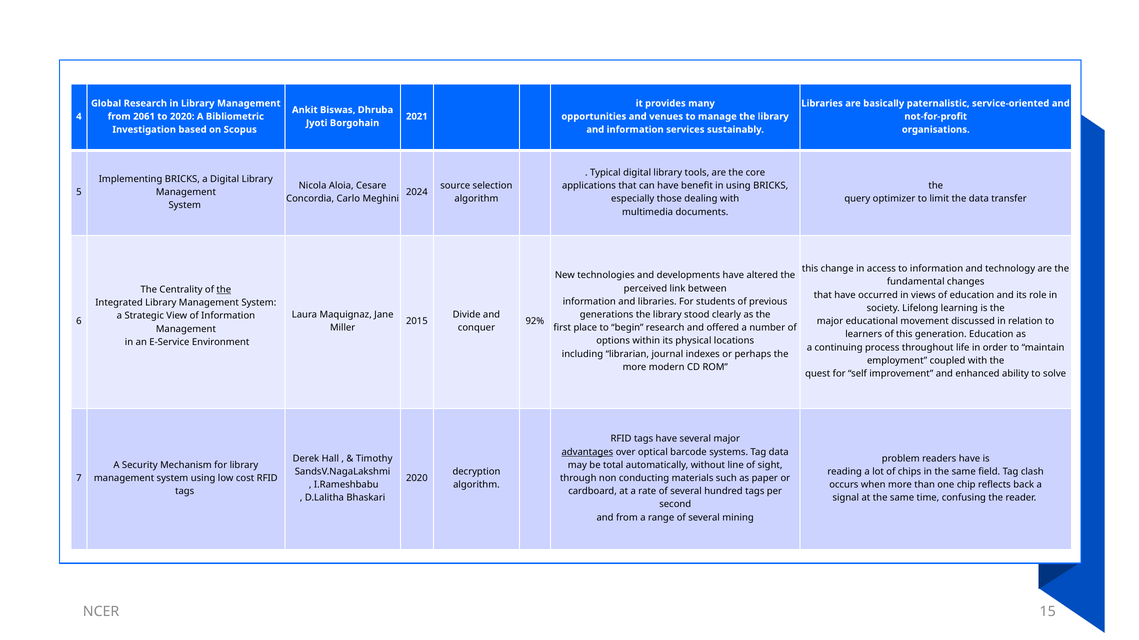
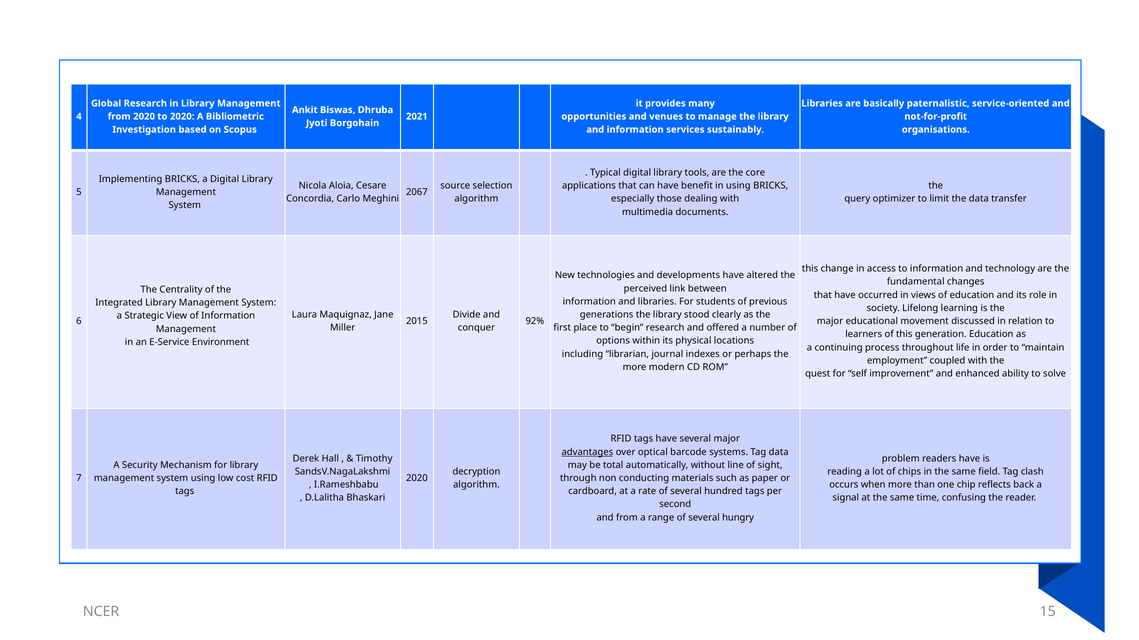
from 2061: 2061 -> 2020 (144, 117)
2024: 2024 -> 2067 (417, 192)
the underline: present -> none (224, 290)
mining: mining -> hungry (738, 518)
